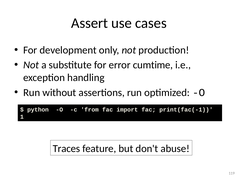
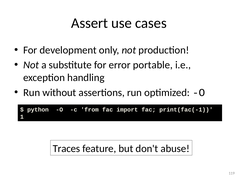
cumtime: cumtime -> portable (153, 65)
